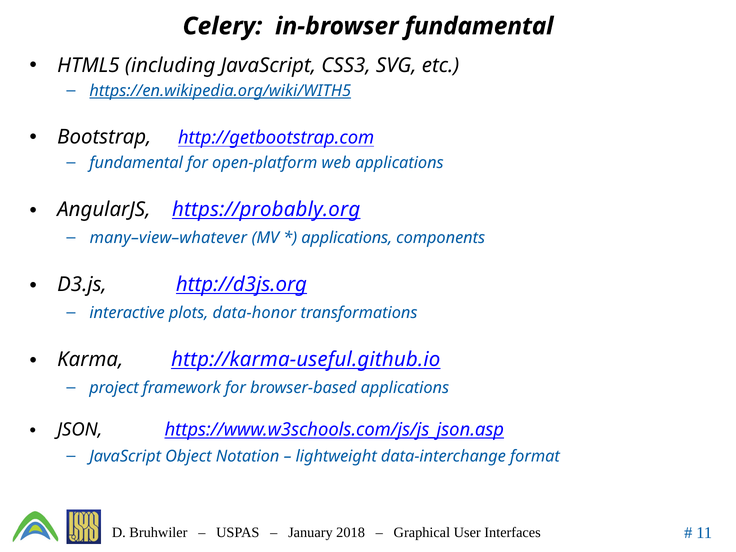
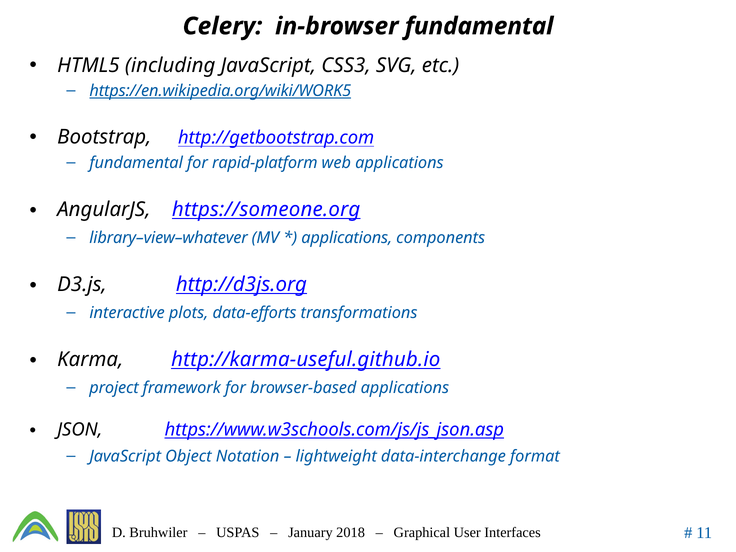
https://en.wikipedia.org/wiki/WITH5: https://en.wikipedia.org/wiki/WITH5 -> https://en.wikipedia.org/wiki/WORK5 (220, 91)
open-platform: open-platform -> rapid-platform (265, 163)
https://probably.org: https://probably.org -> https://someone.org (266, 209)
many–view–whatever: many–view–whatever -> library–view–whatever (169, 238)
data-honor: data-honor -> data-efforts (255, 313)
